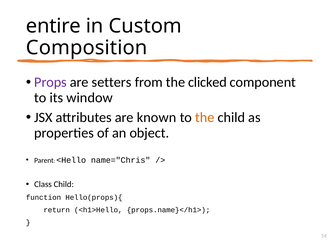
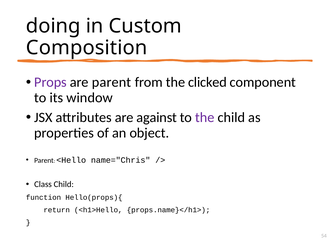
entire: entire -> doing (53, 26)
are setters: setters -> parent (112, 82)
known: known -> against (157, 118)
the colour: orange -> purple (205, 118)
